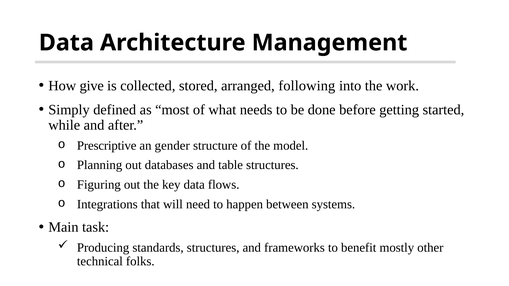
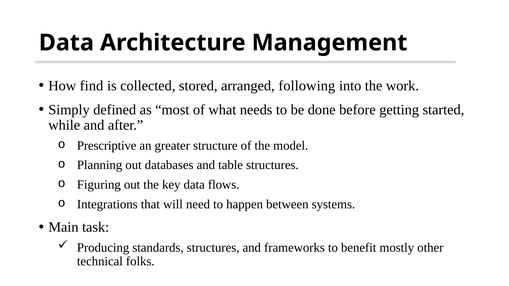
give: give -> find (92, 86)
gender: gender -> greater (172, 146)
